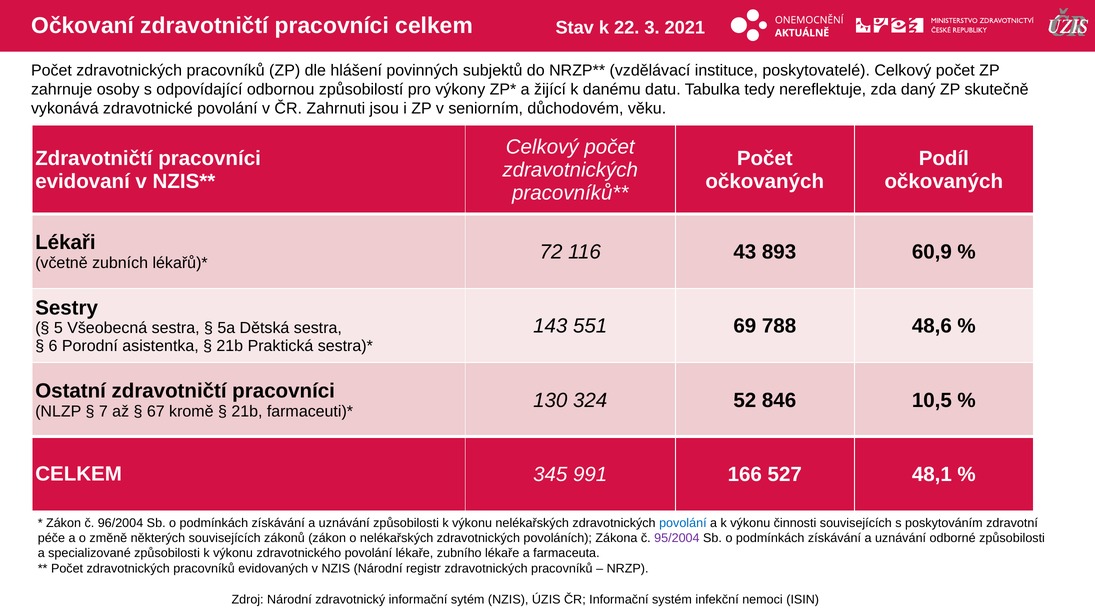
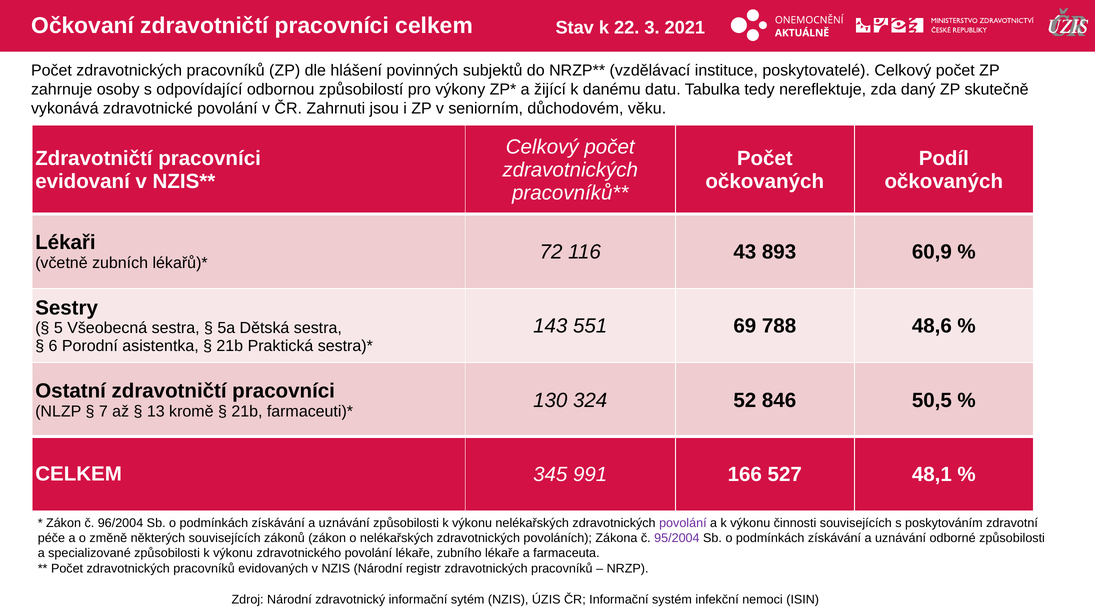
10,5: 10,5 -> 50,5 (932, 400)
67: 67 -> 13 (156, 411)
povolání colour: blue -> purple (683, 523)
